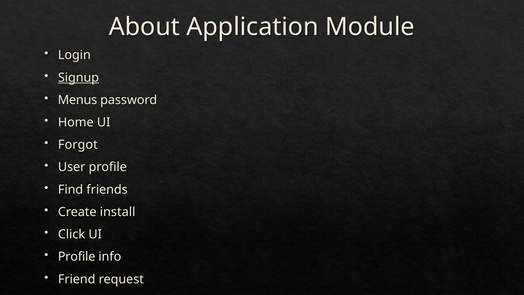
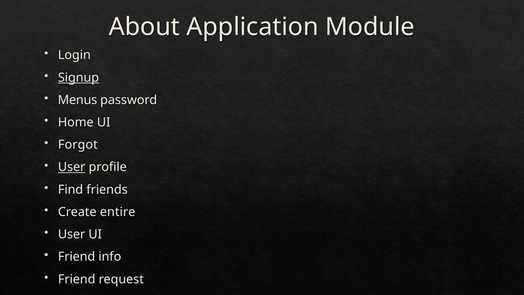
User underline: none -> present (72, 167)
install: install -> entire (118, 212)
Click: Click -> User (72, 234)
Profile: Profile -> Friend (77, 257)
